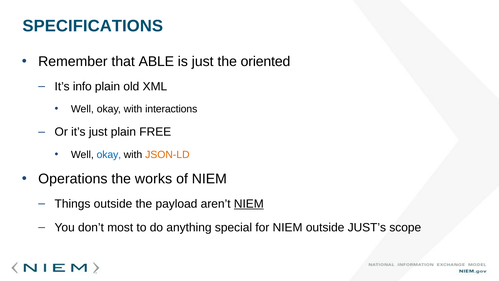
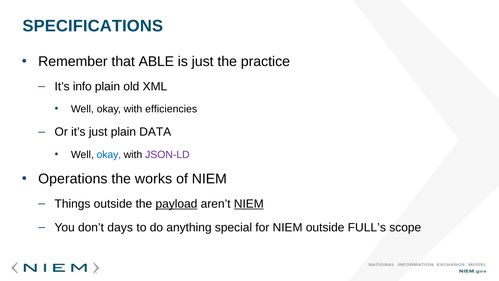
oriented: oriented -> practice (265, 62)
interactions: interactions -> efficiencies (171, 109)
FREE: FREE -> DATA (155, 132)
JSON-LD colour: orange -> purple (167, 155)
payload underline: none -> present (176, 204)
most: most -> days (120, 227)
JUST’s: JUST’s -> FULL’s (367, 227)
